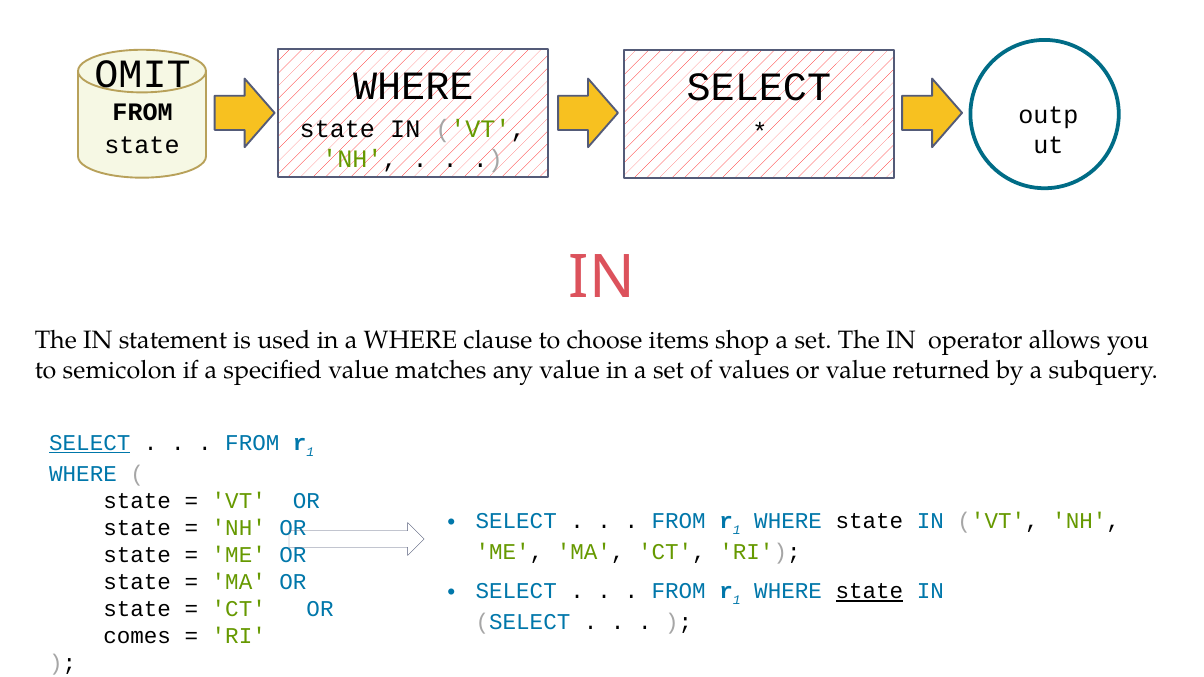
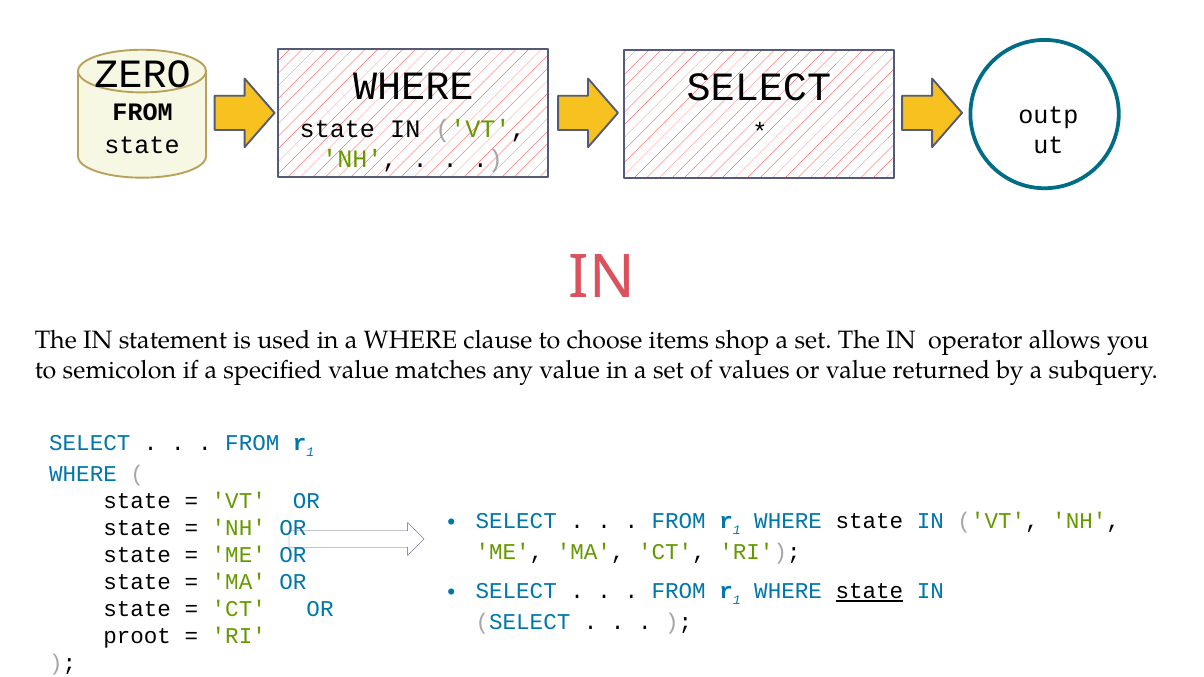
OMIT: OMIT -> ZERO (143, 74)
SELECT underline: present -> none (90, 443)
comes: comes -> proot (137, 636)
